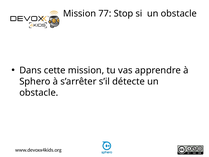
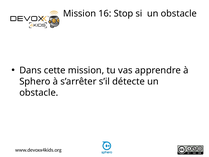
77: 77 -> 16 (105, 13)
